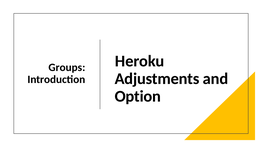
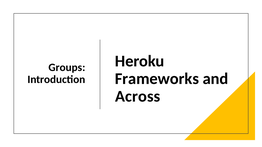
Adjustments: Adjustments -> Frameworks (157, 79)
Option: Option -> Across (138, 97)
